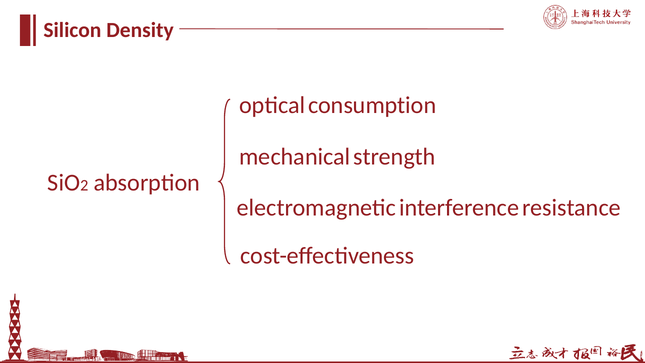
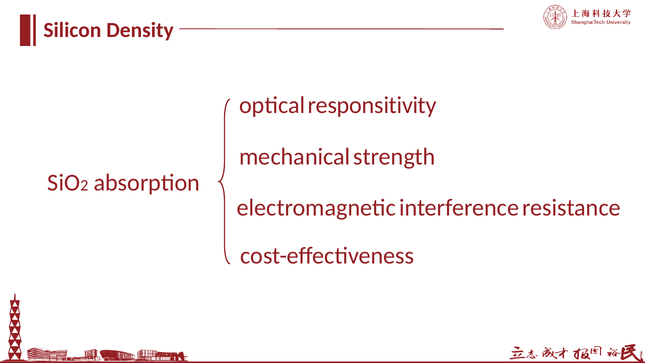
consumption: consumption -> responsitivity (372, 105)
